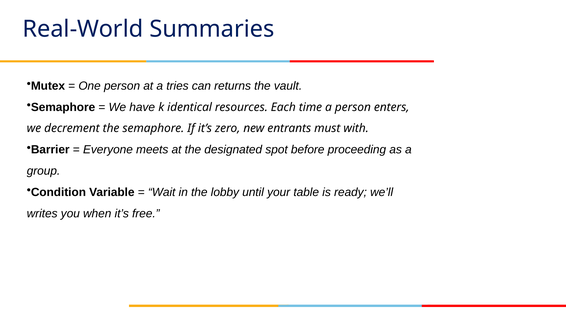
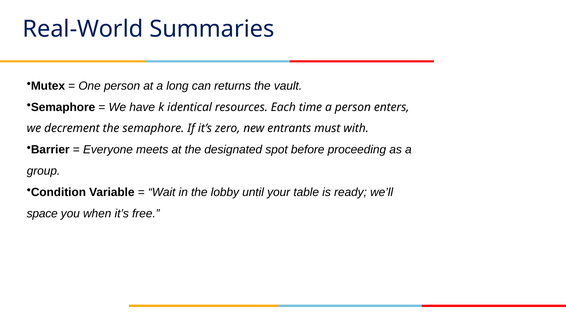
tries: tries -> long (178, 86)
writes: writes -> space (42, 213)
